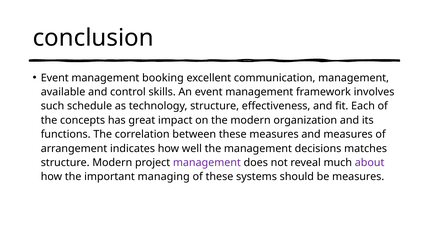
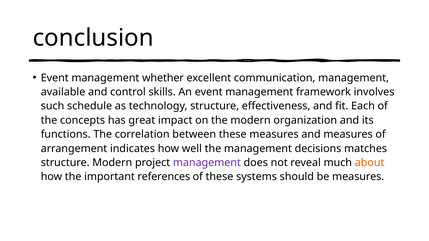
booking: booking -> whether (163, 78)
about colour: purple -> orange (370, 163)
managing: managing -> references (164, 177)
